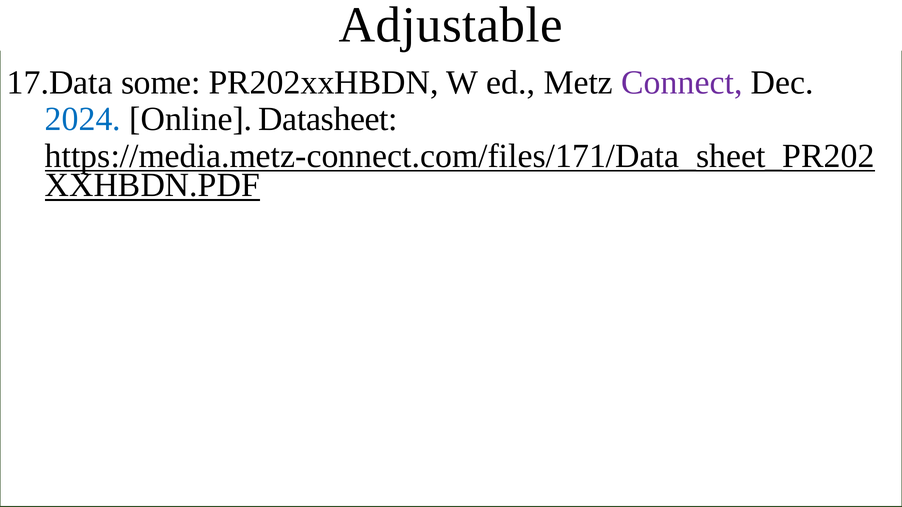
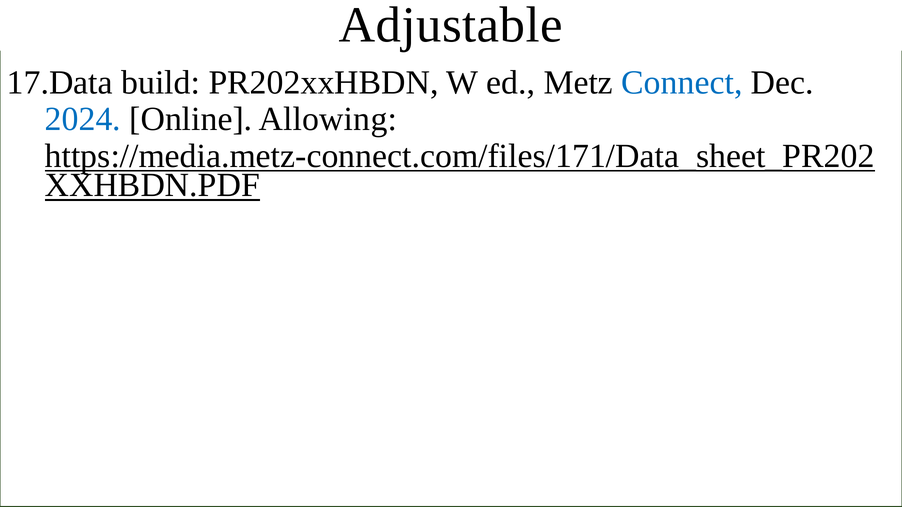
some: some -> build (161, 83)
Connect colour: purple -> blue (682, 83)
Online Datasheet: Datasheet -> Allowing (328, 119)
